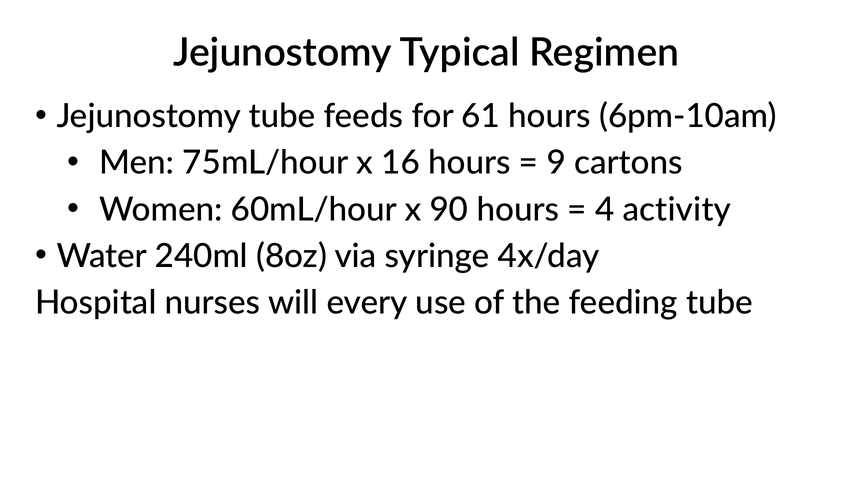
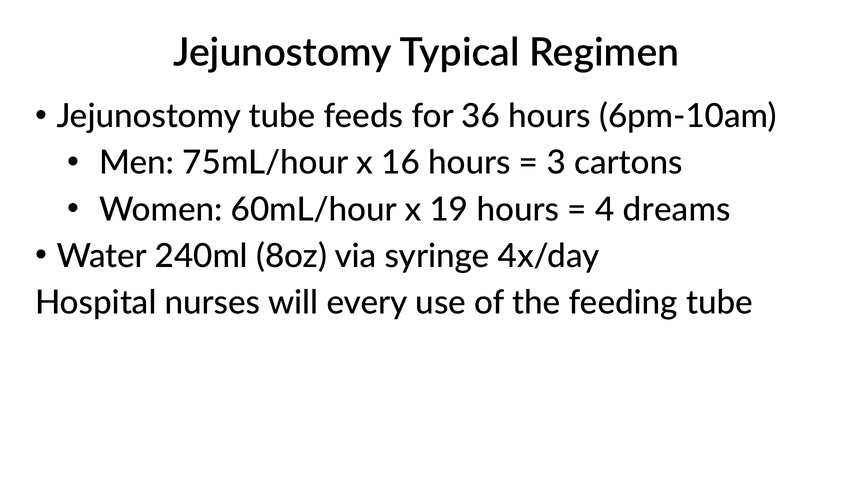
61: 61 -> 36 (481, 116)
9: 9 -> 3 (556, 163)
90: 90 -> 19 (449, 210)
activity: activity -> dreams (677, 210)
